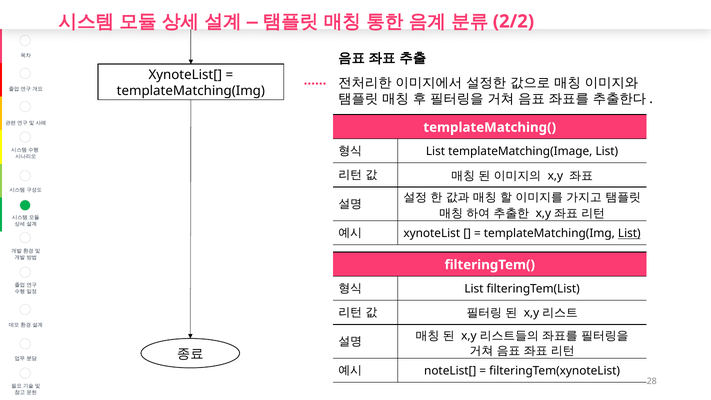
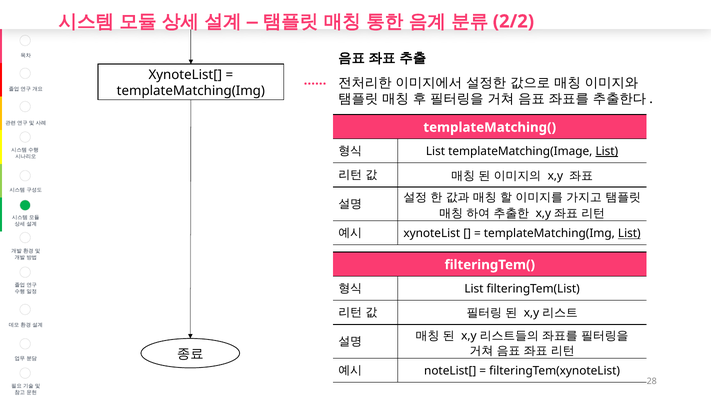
List underline: none -> present (607, 151)
